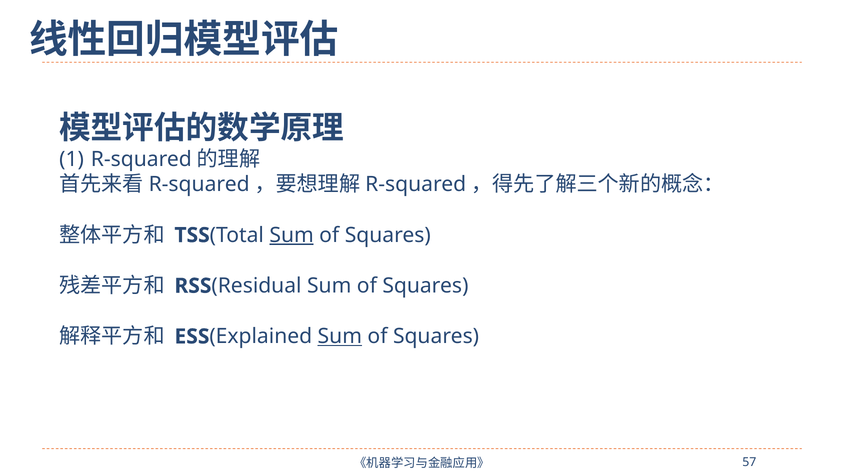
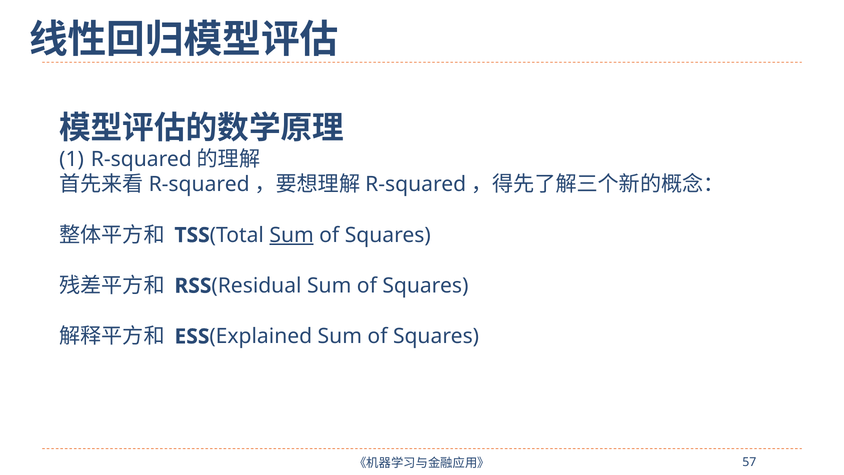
Sum underline: present -> none (340, 336)
